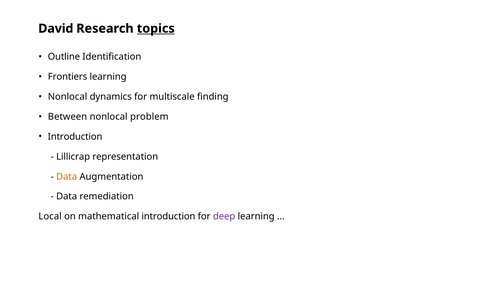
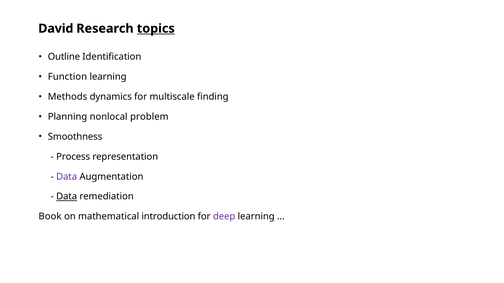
Frontiers: Frontiers -> Function (67, 77)
Nonlocal: Nonlocal -> Methods (68, 97)
Between: Between -> Planning (68, 117)
Introduction: Introduction -> Smoothness (75, 137)
Lillicrap: Lillicrap -> Process (73, 157)
Data colour: orange -> purple (67, 177)
Data underline: none -> present (67, 197)
Local: Local -> Book (50, 217)
